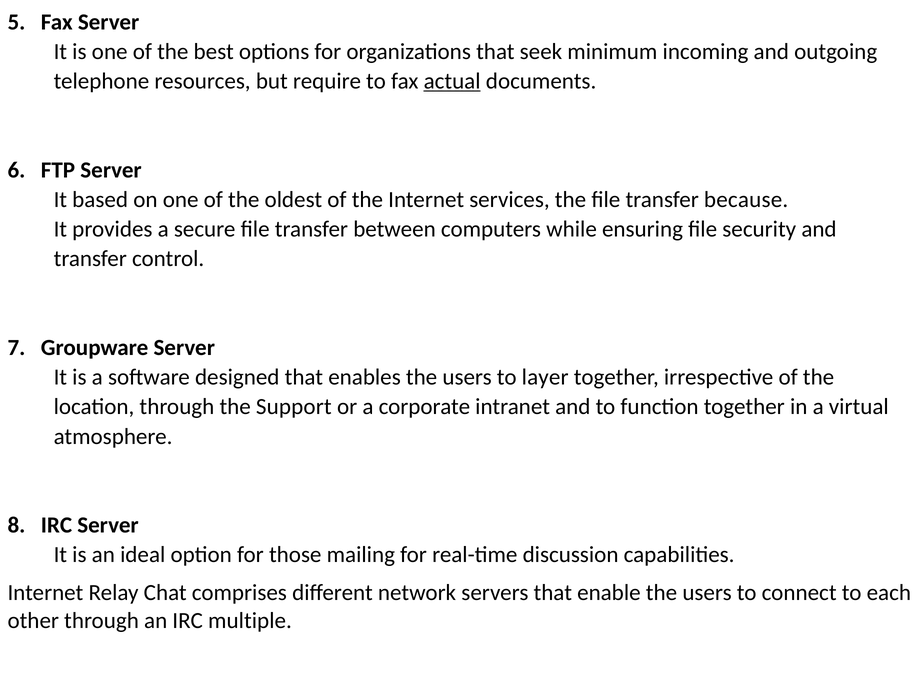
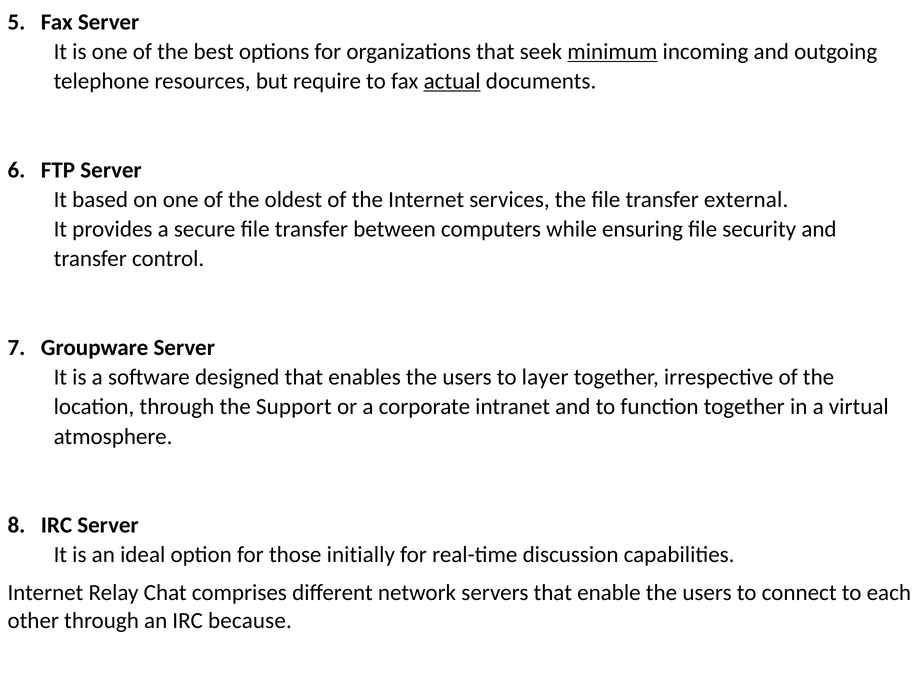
minimum underline: none -> present (612, 52)
because: because -> external (746, 200)
mailing: mailing -> initially (361, 555)
multiple: multiple -> because (250, 621)
